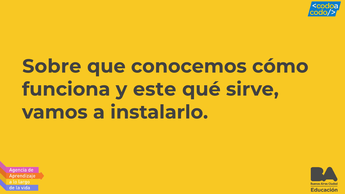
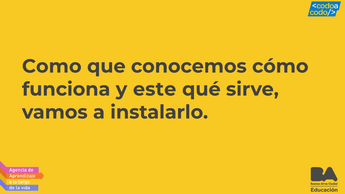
Sobre: Sobre -> Como (52, 66)
